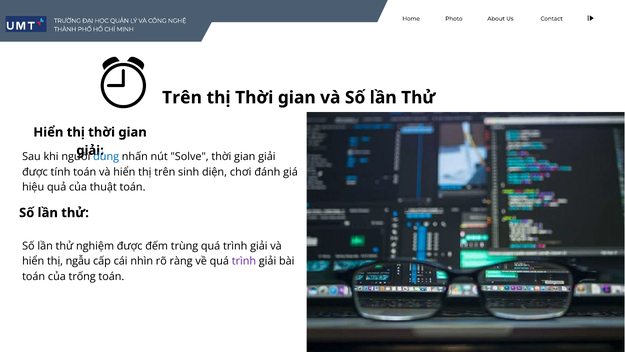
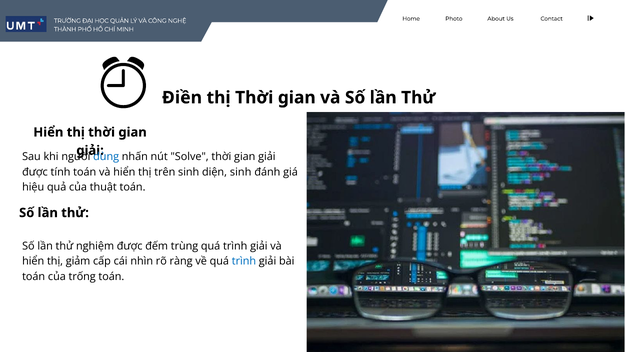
Trên: Trên -> Điền (182, 97)
diện chơi: chơi -> sinh (241, 172)
ngẫu: ngẫu -> giảm (78, 261)
trình colour: purple -> blue (244, 261)
